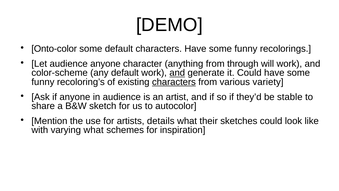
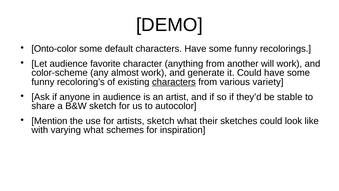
audience anyone: anyone -> favorite (105, 64)
through: through -> another (243, 64)
any default: default -> almost (125, 73)
and underline: present -> none (177, 73)
artists details: details -> sketch (161, 121)
